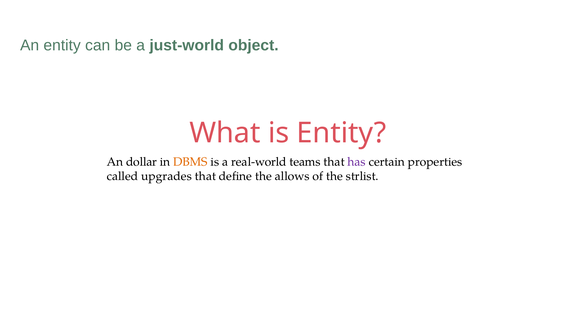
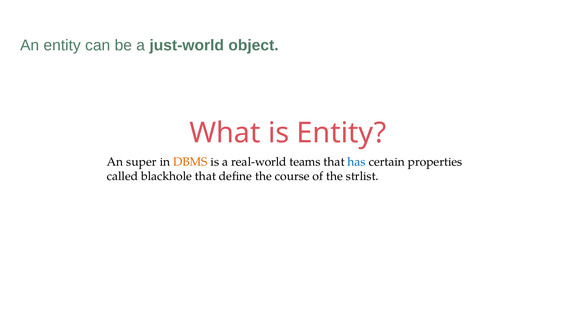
dollar: dollar -> super (141, 162)
has colour: purple -> blue (357, 162)
upgrades: upgrades -> blackhole (167, 176)
allows: allows -> course (292, 176)
